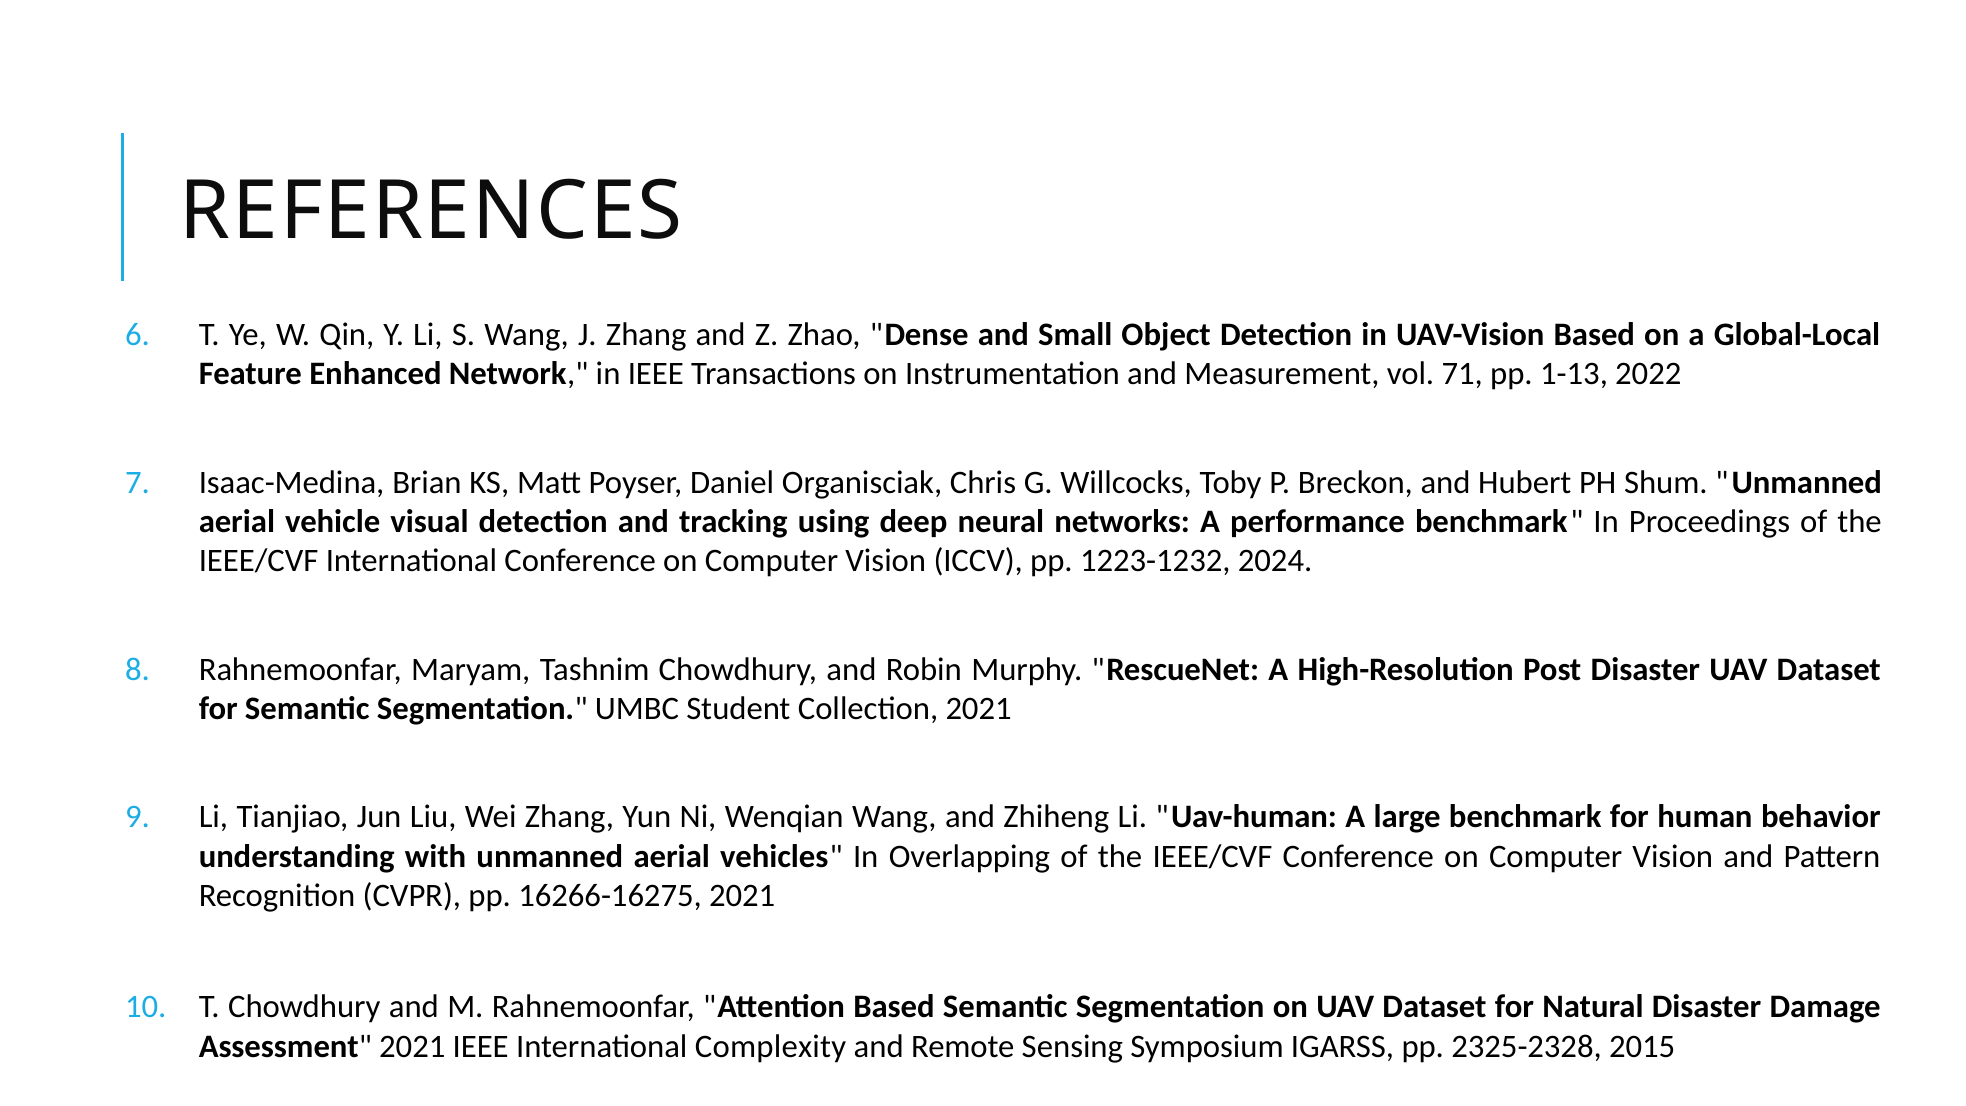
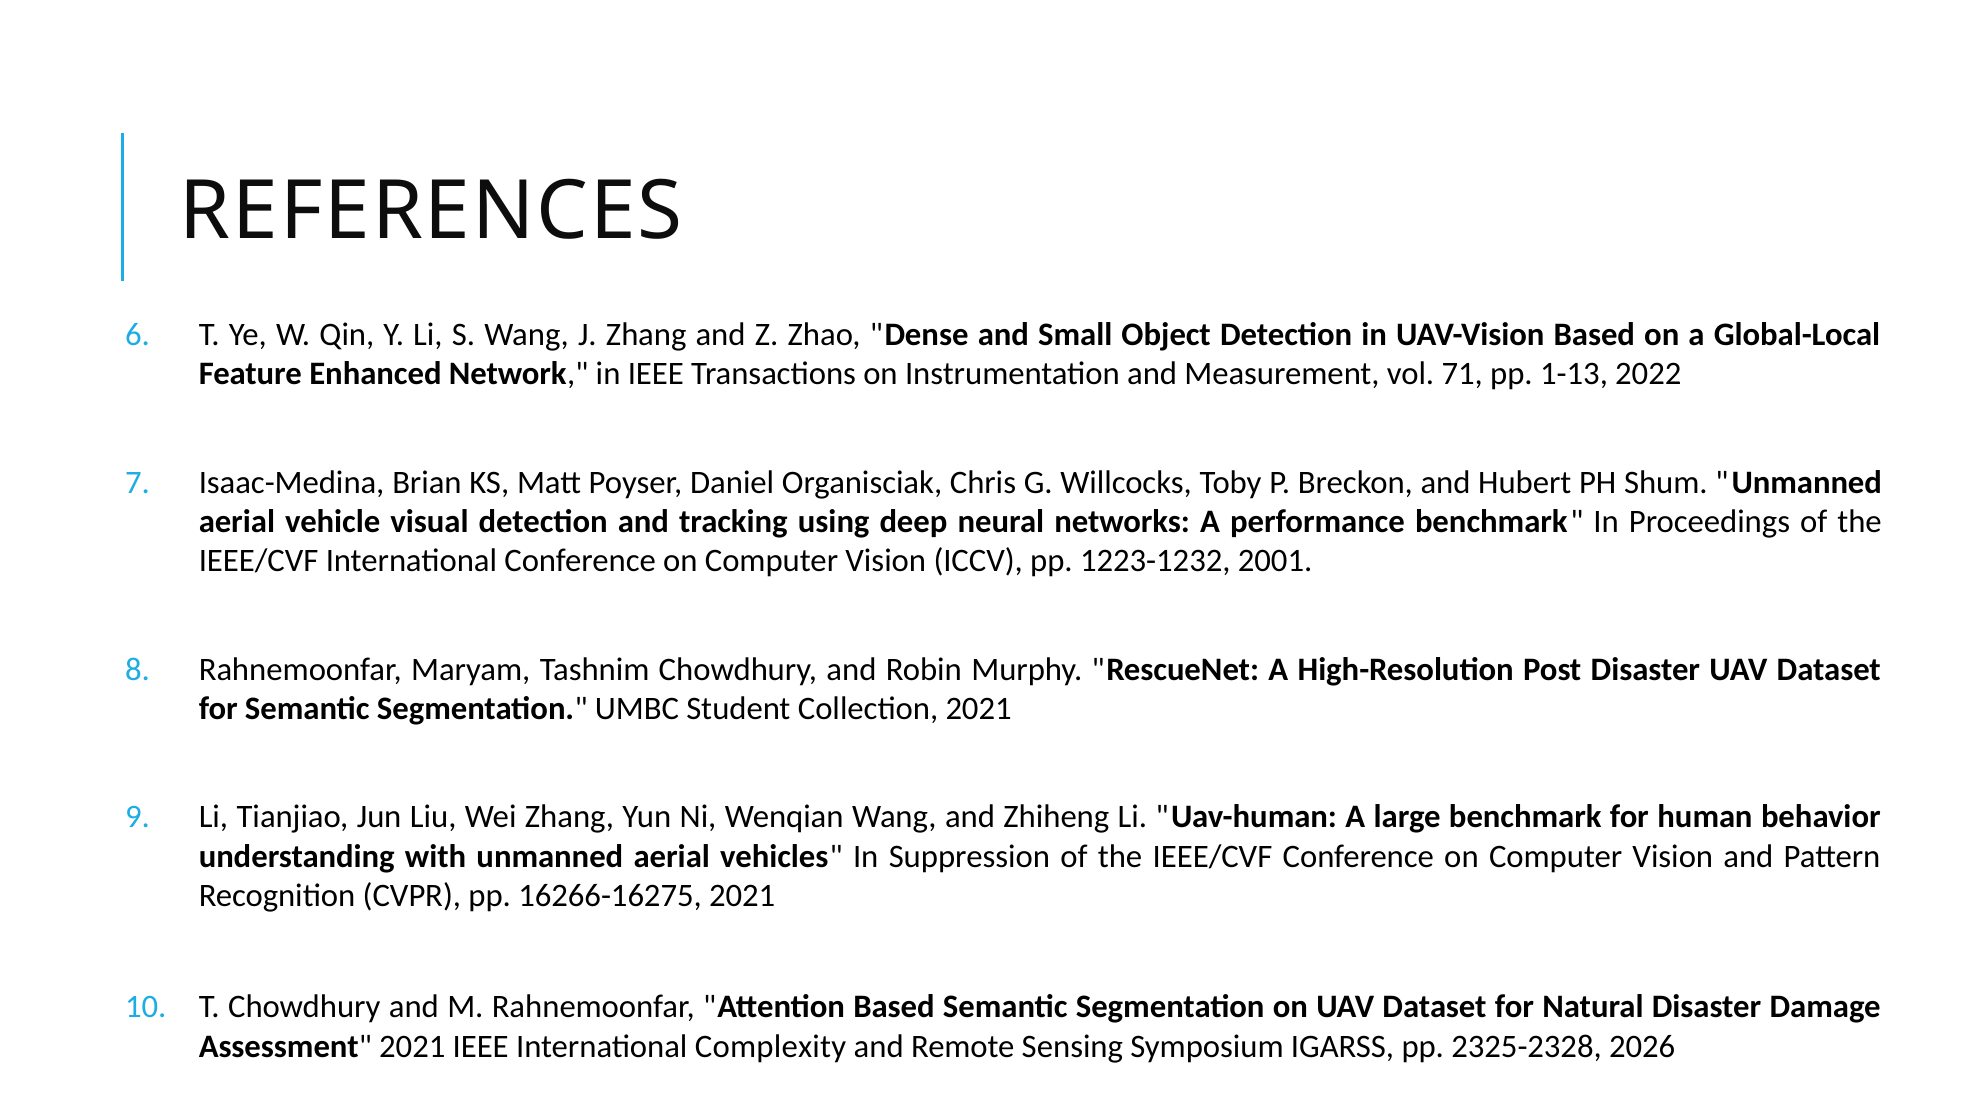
2024: 2024 -> 2001 (1275, 561)
Overlapping: Overlapping -> Suppression (969, 856)
2015: 2015 -> 2026 (1642, 1046)
